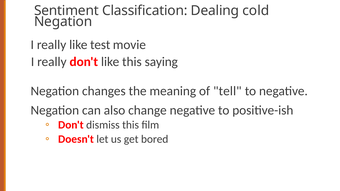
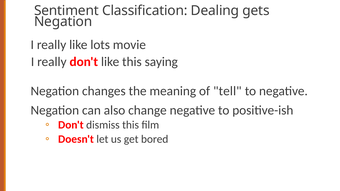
cold: cold -> gets (256, 11)
test: test -> lots (100, 45)
